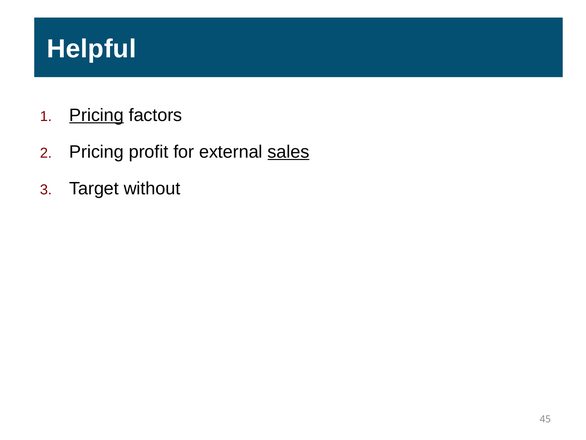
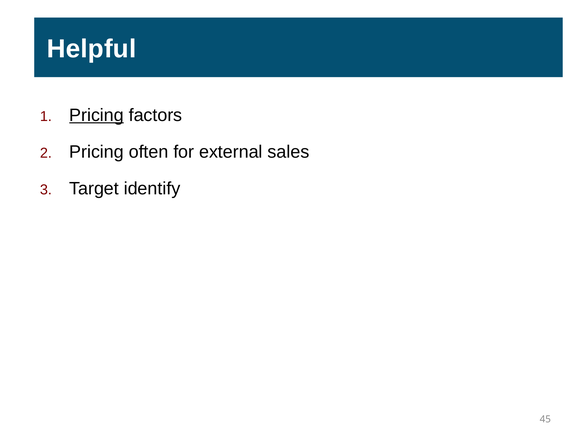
profit: profit -> often (149, 152)
sales underline: present -> none (288, 152)
without: without -> identify (152, 188)
